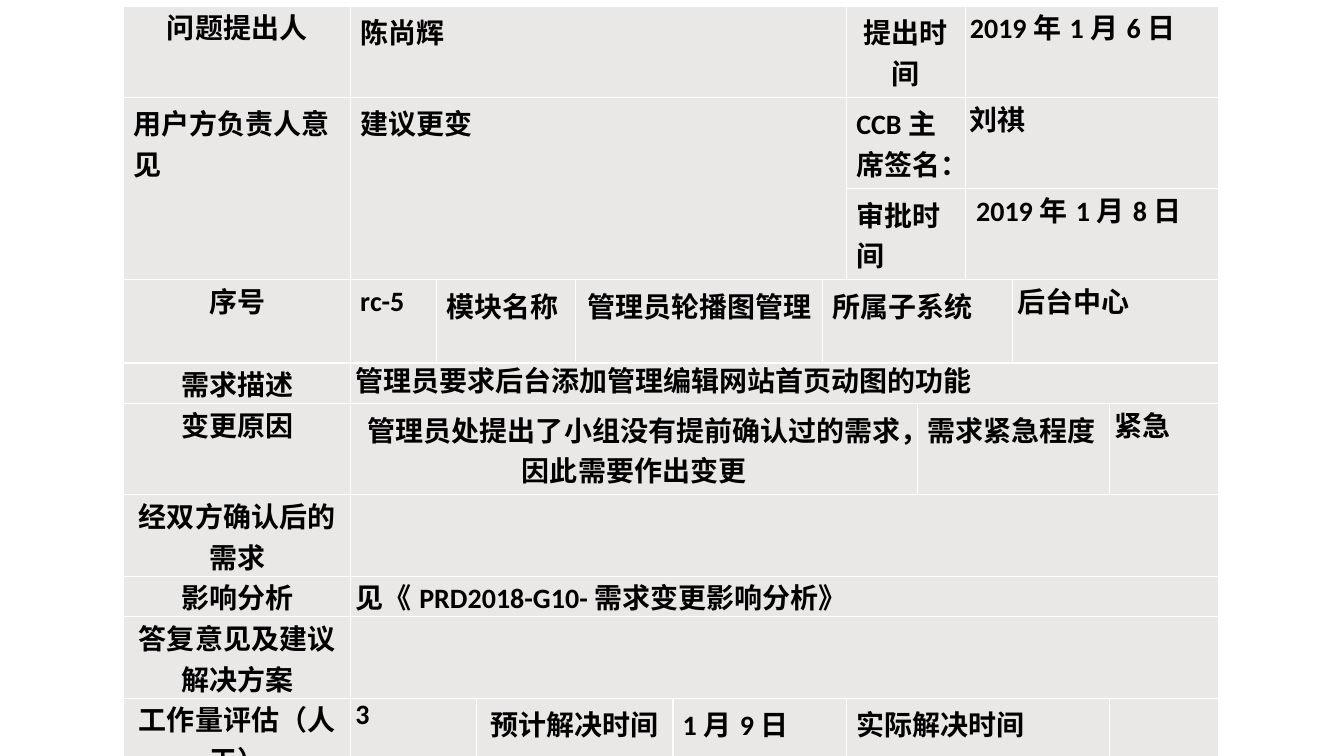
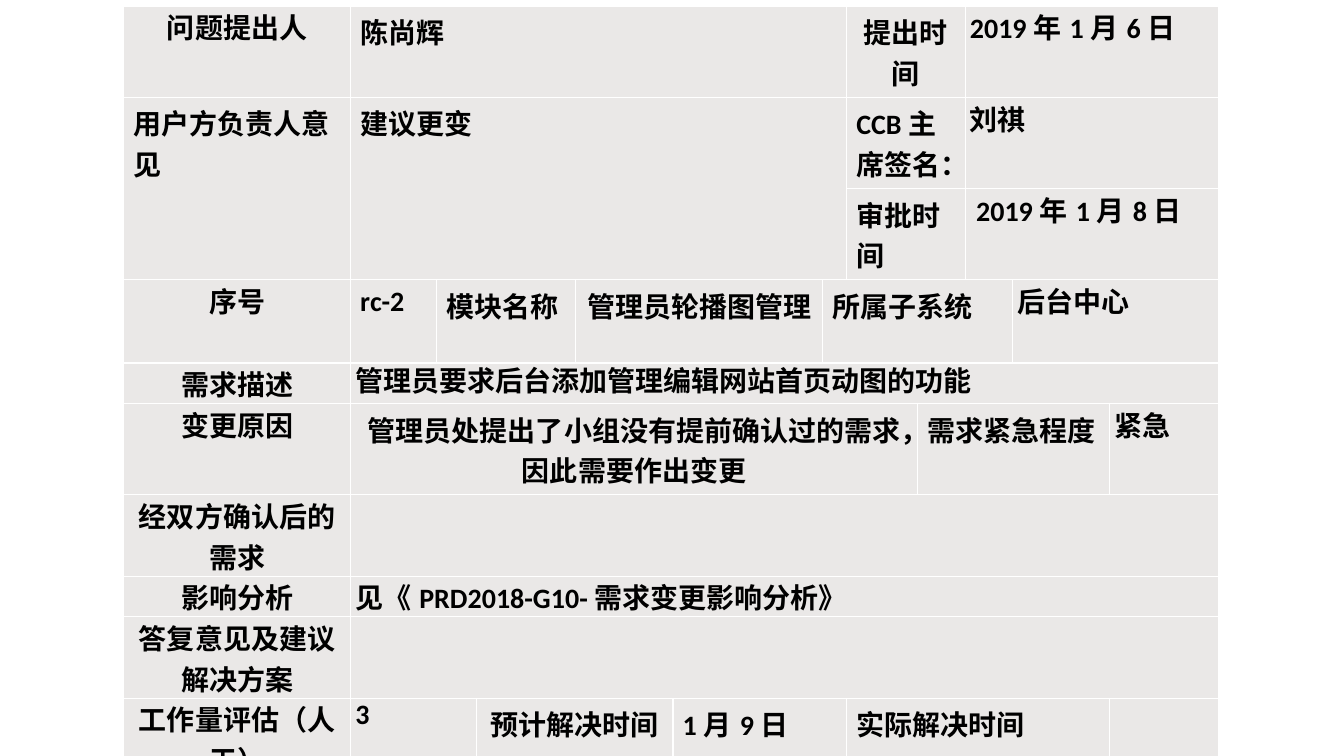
rc-5: rc-5 -> rc-2 (382, 302)
